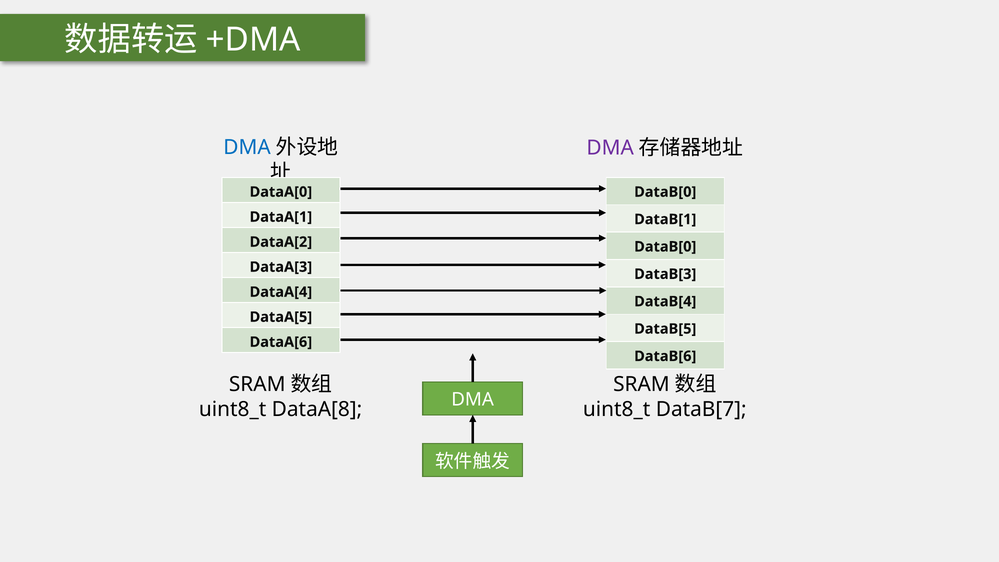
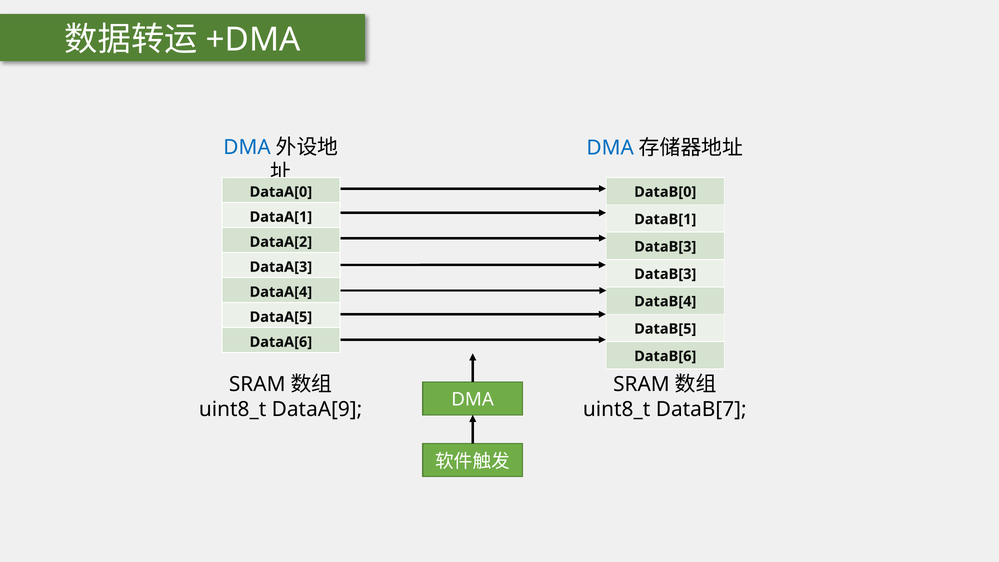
DMA colour: purple -> blue (610, 148)
DataB[0: DataB[0 -> DataB[3 (665, 247)
DataA[8: DataA[8 -> DataA[9 (317, 409)
